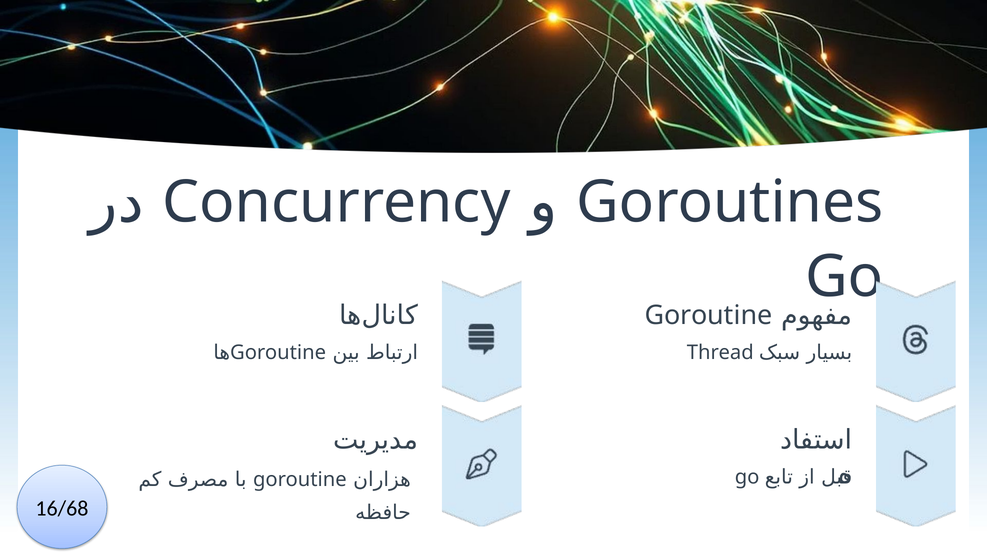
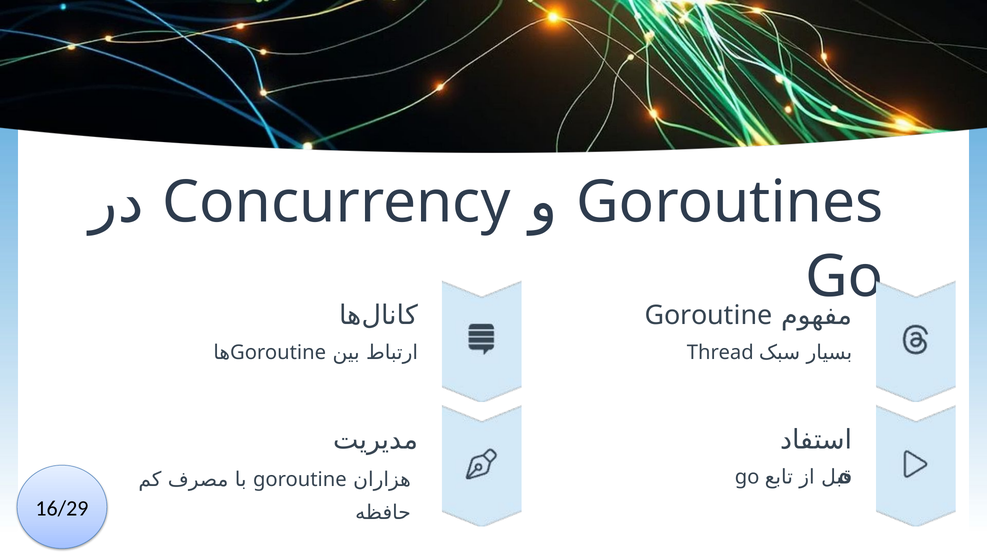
16/68: 16/68 -> 16/29 (62, 509)
